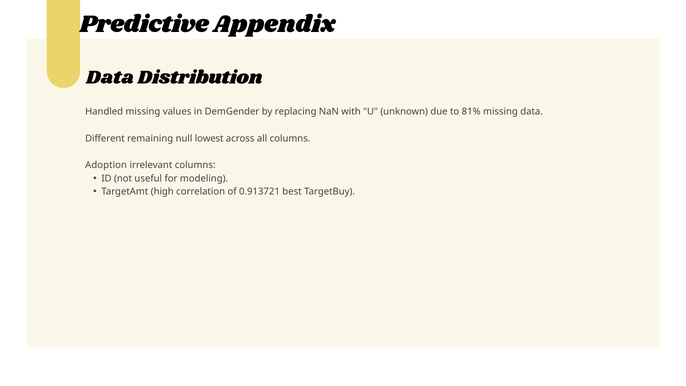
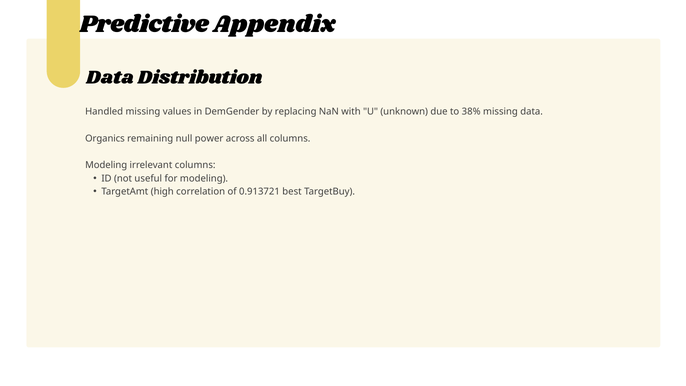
81%: 81% -> 38% (471, 112)
Different: Different -> Organics (105, 138)
lowest: lowest -> power (209, 138)
Adoption: Adoption -> Modeling (106, 165)
